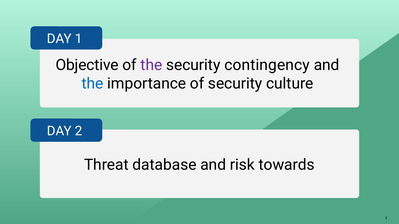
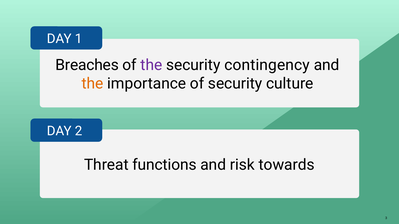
Objective: Objective -> Breaches (87, 65)
the colour: blue -> orange (93, 84)
database: database -> functions (165, 165)
